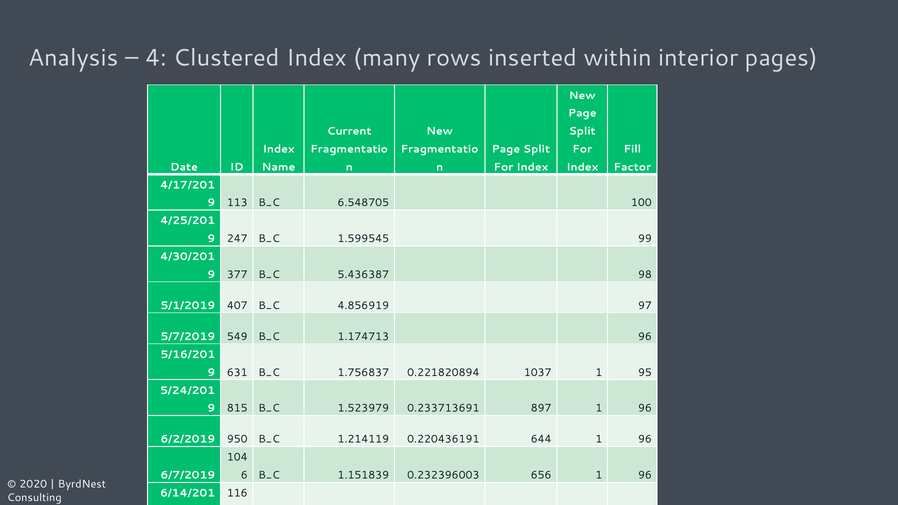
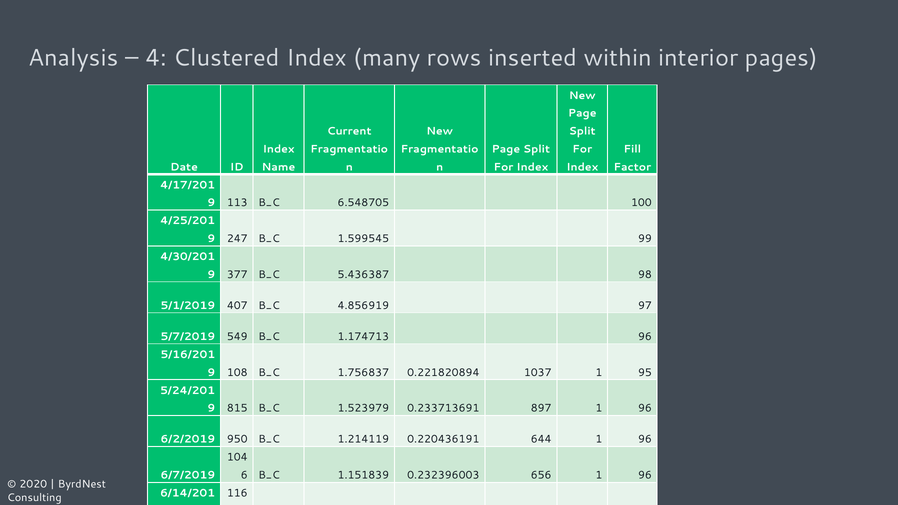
631: 631 -> 108 (237, 373)
